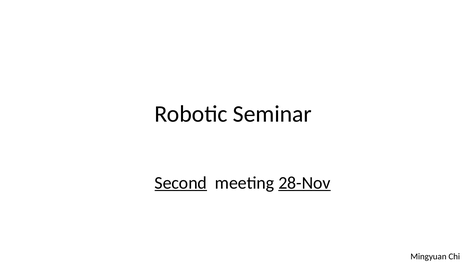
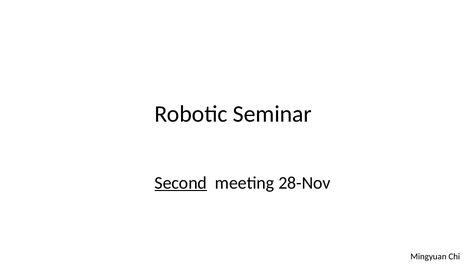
28-Nov underline: present -> none (304, 183)
